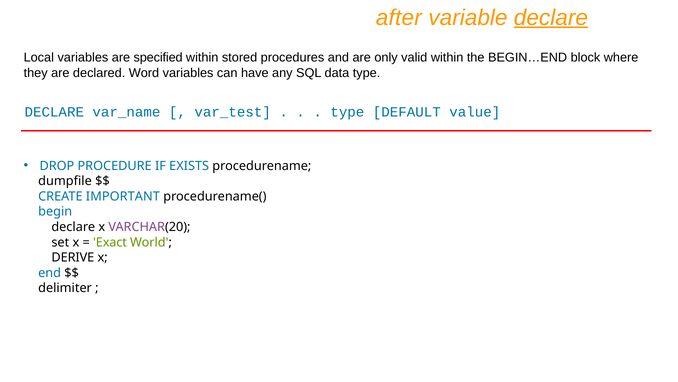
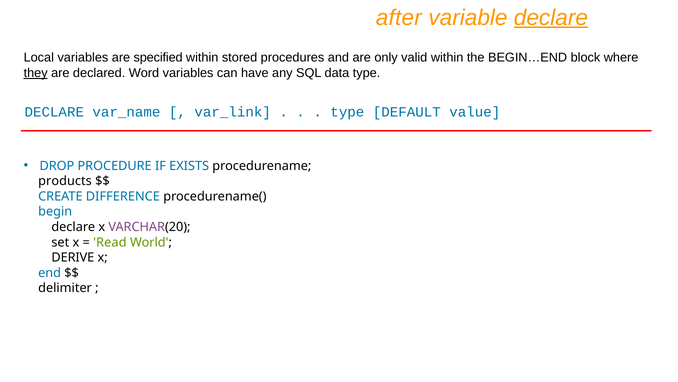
they underline: none -> present (36, 73)
var_test: var_test -> var_link (233, 112)
dumpfile: dumpfile -> products (65, 181)
IMPORTANT: IMPORTANT -> DIFFERENCE (123, 196)
Exact: Exact -> Read (110, 242)
